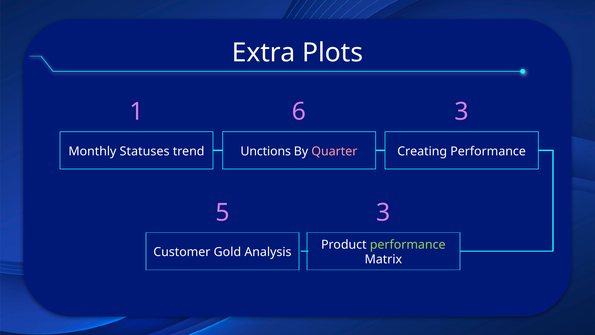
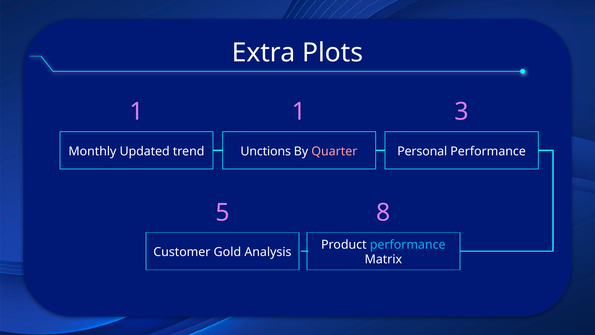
1 6: 6 -> 1 (299, 112)
Statuses: Statuses -> Updated (145, 151)
Creating: Creating -> Personal (422, 151)
5 3: 3 -> 8 (383, 212)
performance colour: light green -> light blue (408, 244)
